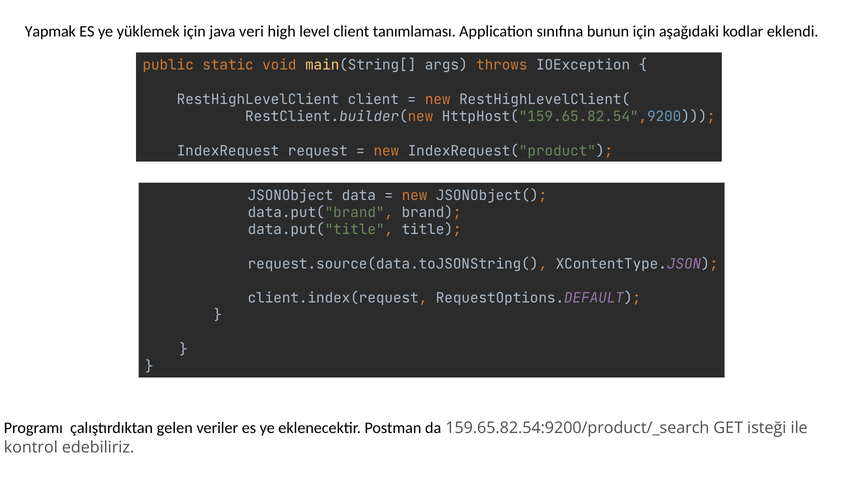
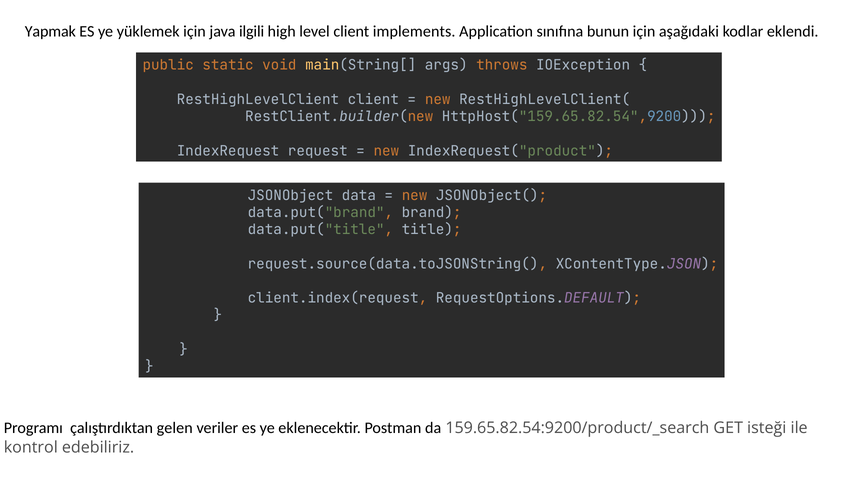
veri: veri -> ilgili (252, 32)
tanımlaması: tanımlaması -> implements (414, 32)
